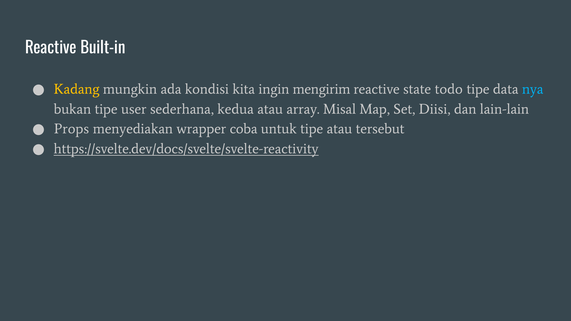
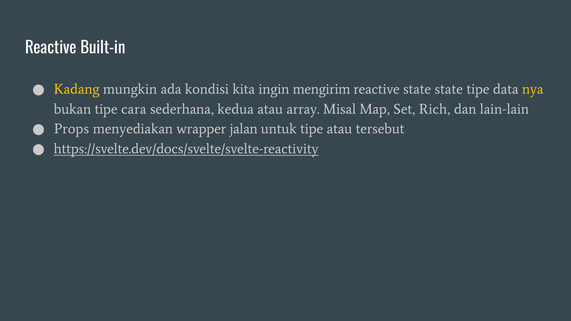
state todo: todo -> state (449, 89)
nya colour: light blue -> yellow (533, 89)
user: user -> cara (134, 109)
Diisi: Diisi -> Rich (435, 109)
coba: coba -> jalan (244, 129)
